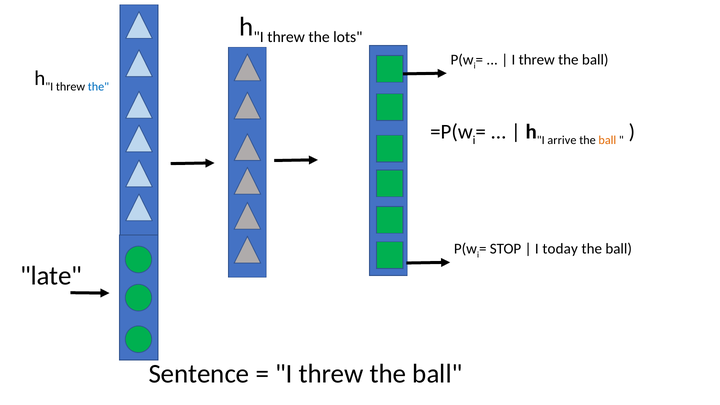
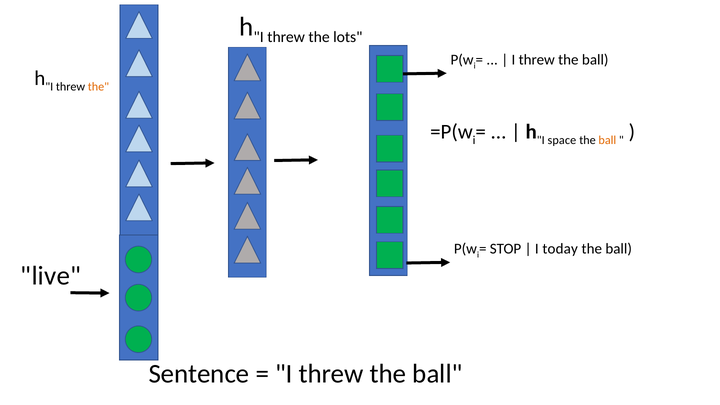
the colour: blue -> orange (98, 87)
arrive: arrive -> space (562, 140)
late: late -> live (51, 276)
